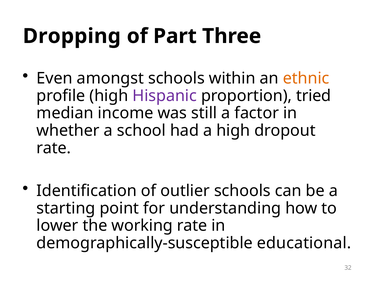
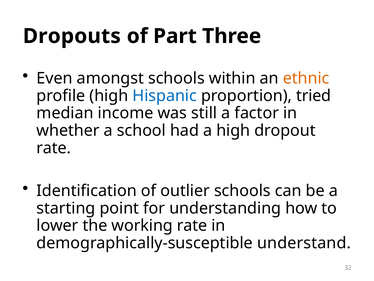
Dropping: Dropping -> Dropouts (72, 36)
Hispanic colour: purple -> blue (165, 96)
educational: educational -> understand (304, 243)
